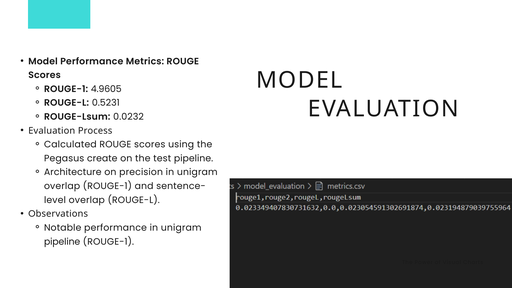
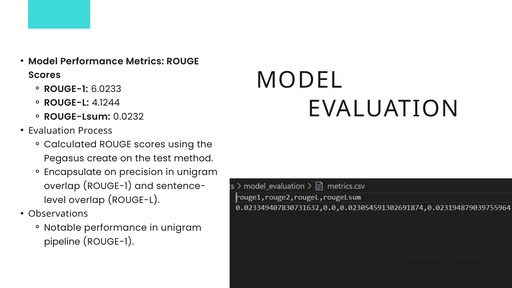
4.9605: 4.9605 -> 6.0233 (106, 89)
0.5231: 0.5231 -> 4.1244 (106, 103)
test pipeline: pipeline -> method (194, 158)
Architecture: Architecture -> Encapsulate (73, 172)
